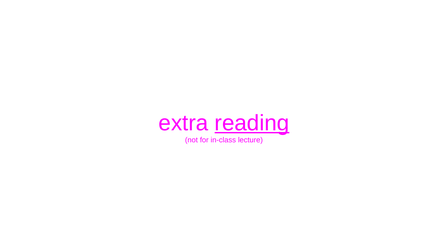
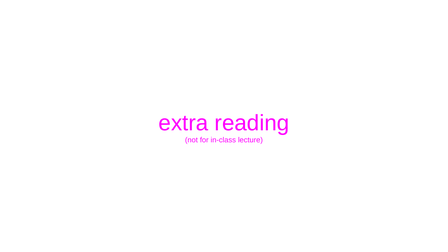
reading underline: present -> none (252, 123)
